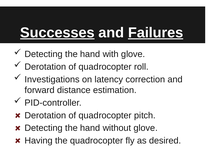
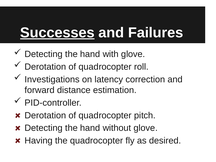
Failures underline: present -> none (156, 33)
